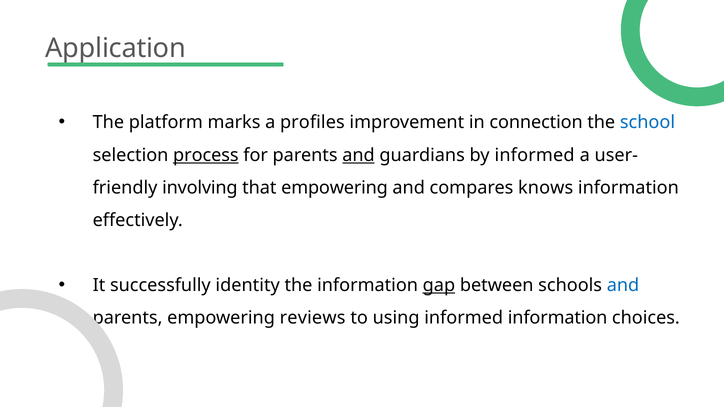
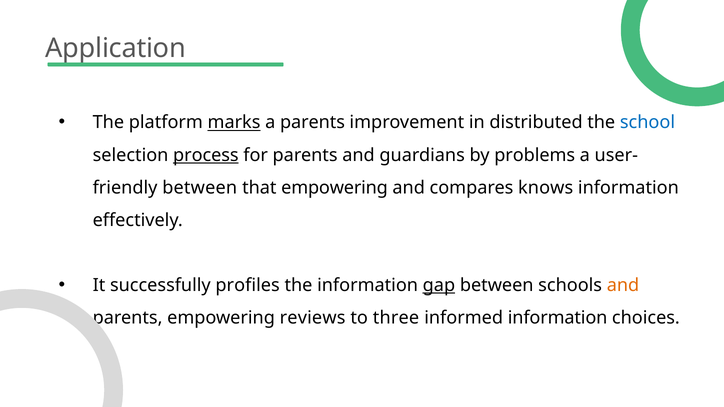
marks underline: none -> present (234, 123)
a profiles: profiles -> parents (312, 123)
connection: connection -> distributed (536, 123)
and underline: present -> none (358, 155)
by informed: informed -> problems (535, 155)
involving: involving -> between (200, 188)
identity: identity -> profiles (248, 285)
and colour: blue -> orange (623, 285)
using: using -> three (396, 318)
